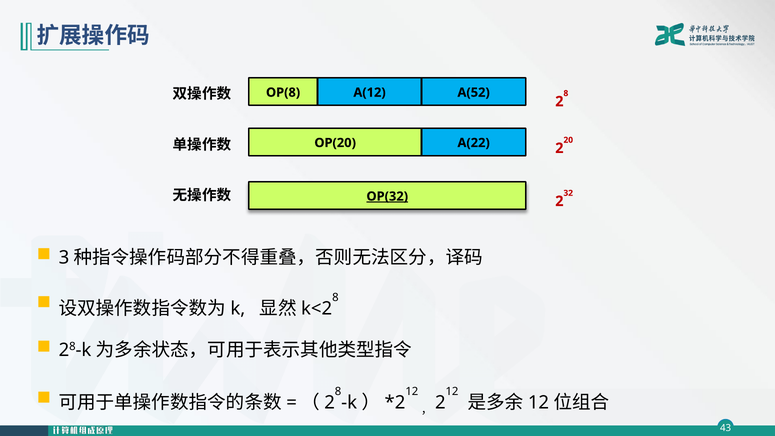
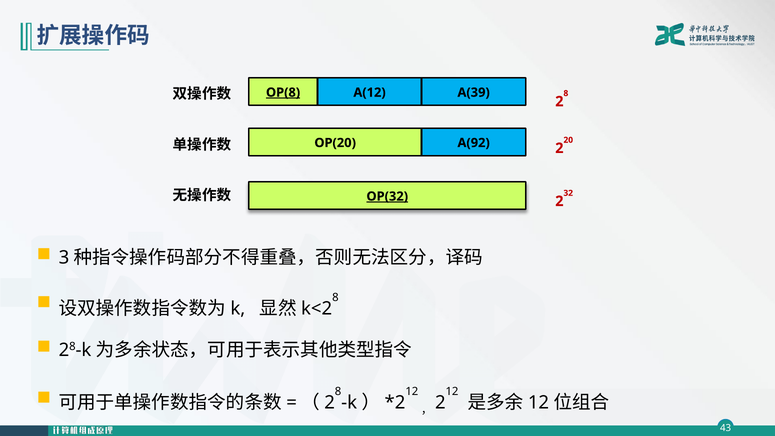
OP(8 underline: none -> present (283, 92)
A(52: A(52 -> A(39 (474, 92)
A(22: A(22 -> A(92 (474, 143)
